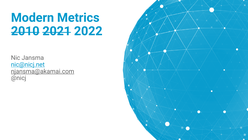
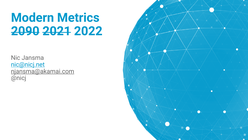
2010: 2010 -> 2090 (25, 31)
